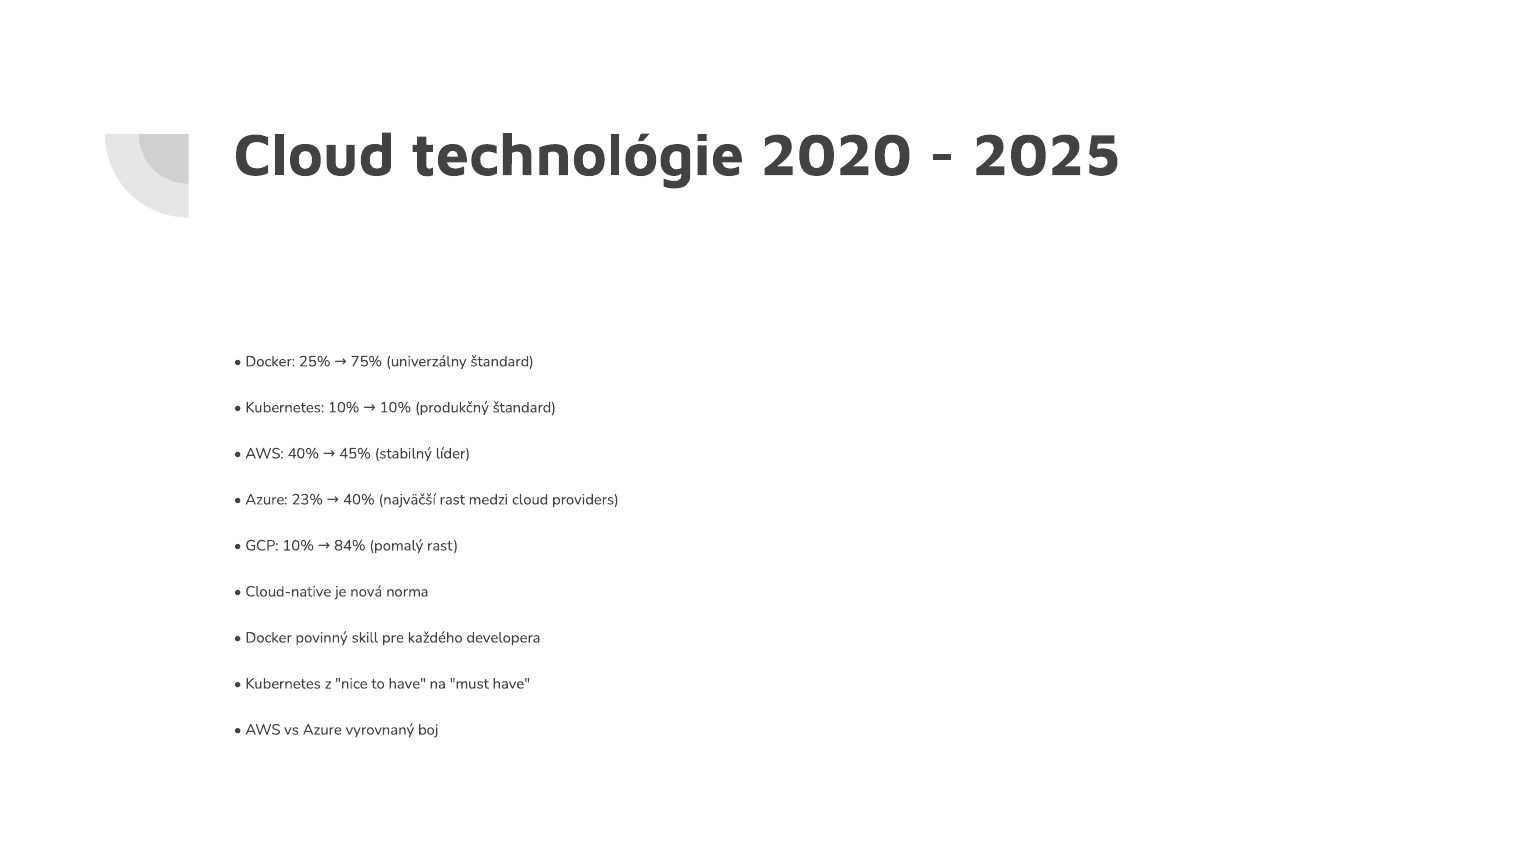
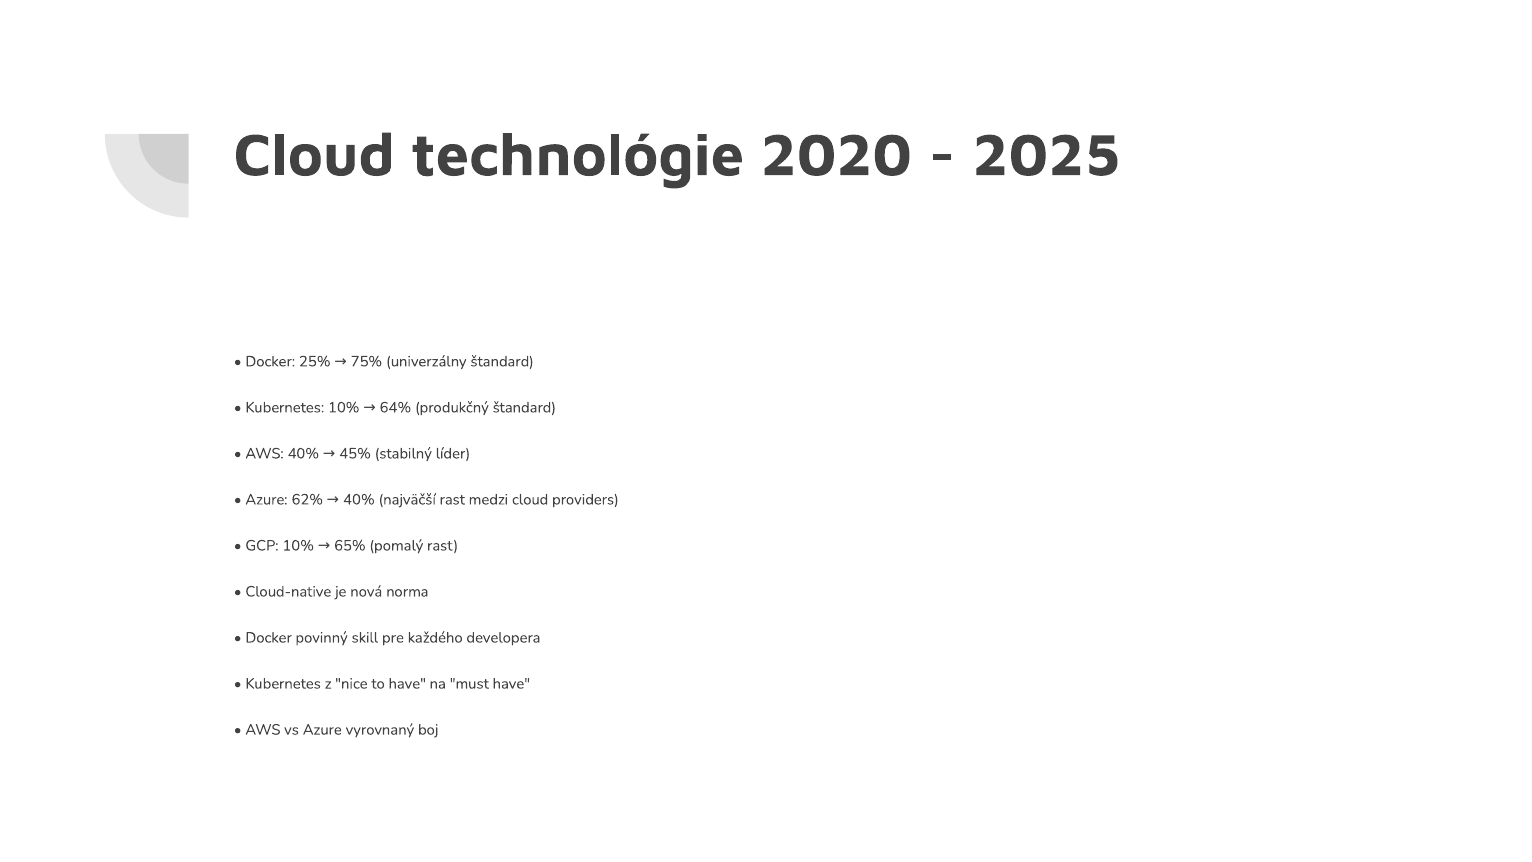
10% 10%: 10% -> 64% (395, 407)
23%: 23% -> 62% (307, 499)
84%: 84% -> 65% (350, 545)
